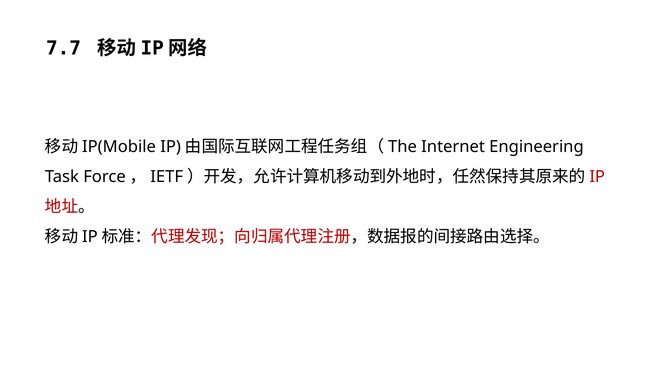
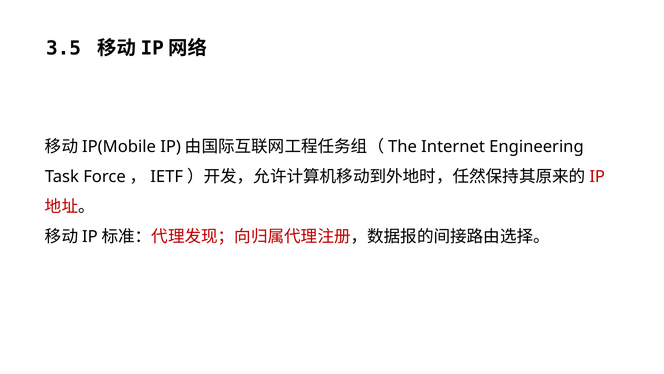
7.7: 7.7 -> 3.5 (64, 48)
